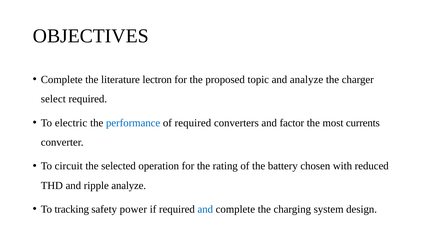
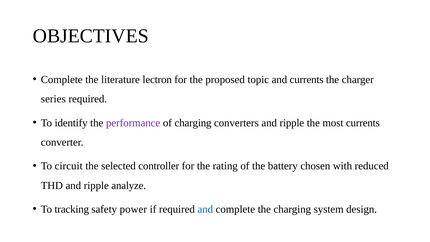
and analyze: analyze -> currents (307, 80)
select: select -> series (53, 99)
electric: electric -> identify (71, 123)
performance colour: blue -> purple (133, 123)
of required: required -> charging (193, 123)
converters and factor: factor -> ripple (292, 123)
operation: operation -> controller (159, 166)
